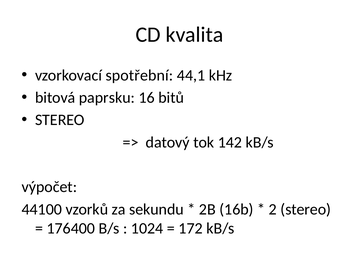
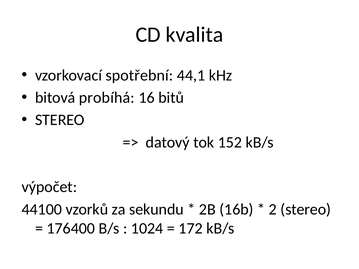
paprsku: paprsku -> probíhá (107, 98)
142: 142 -> 152 (230, 142)
